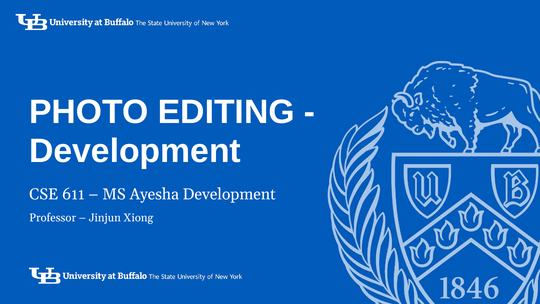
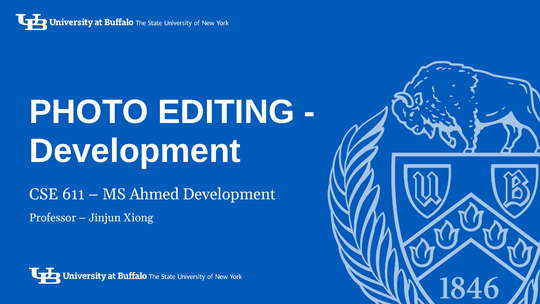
Ayesha: Ayesha -> Ahmed (154, 194)
